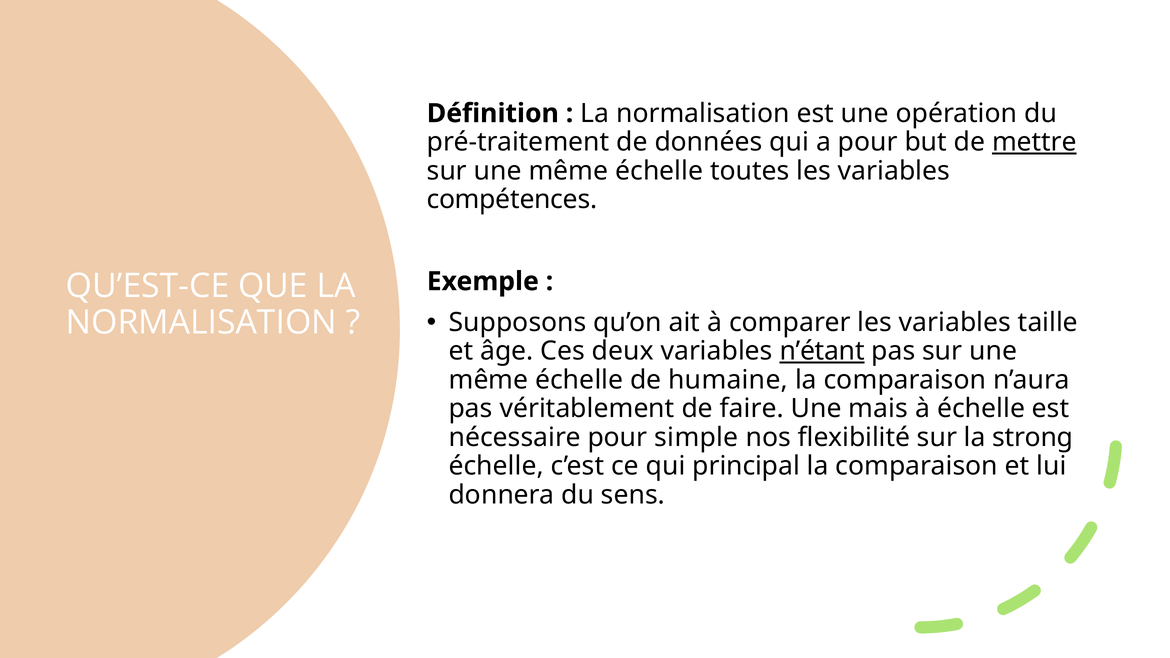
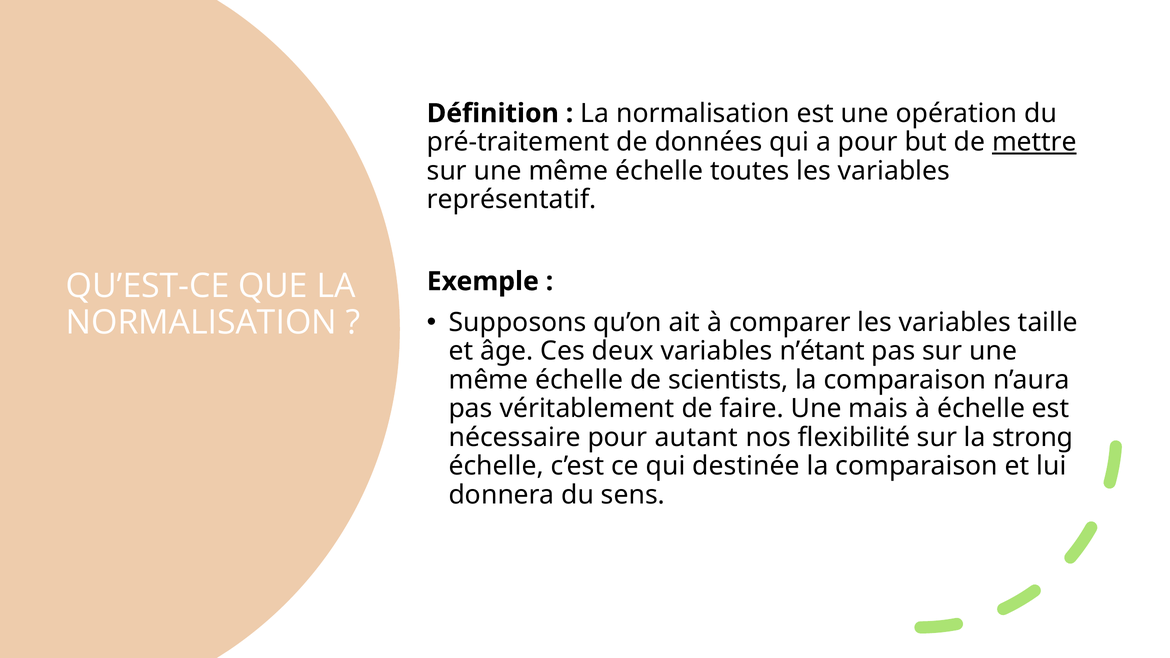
compétences: compétences -> représentatif (512, 200)
n’étant underline: present -> none (822, 351)
humaine: humaine -> scientists (728, 380)
simple: simple -> autant (696, 437)
principal: principal -> destinée (746, 466)
